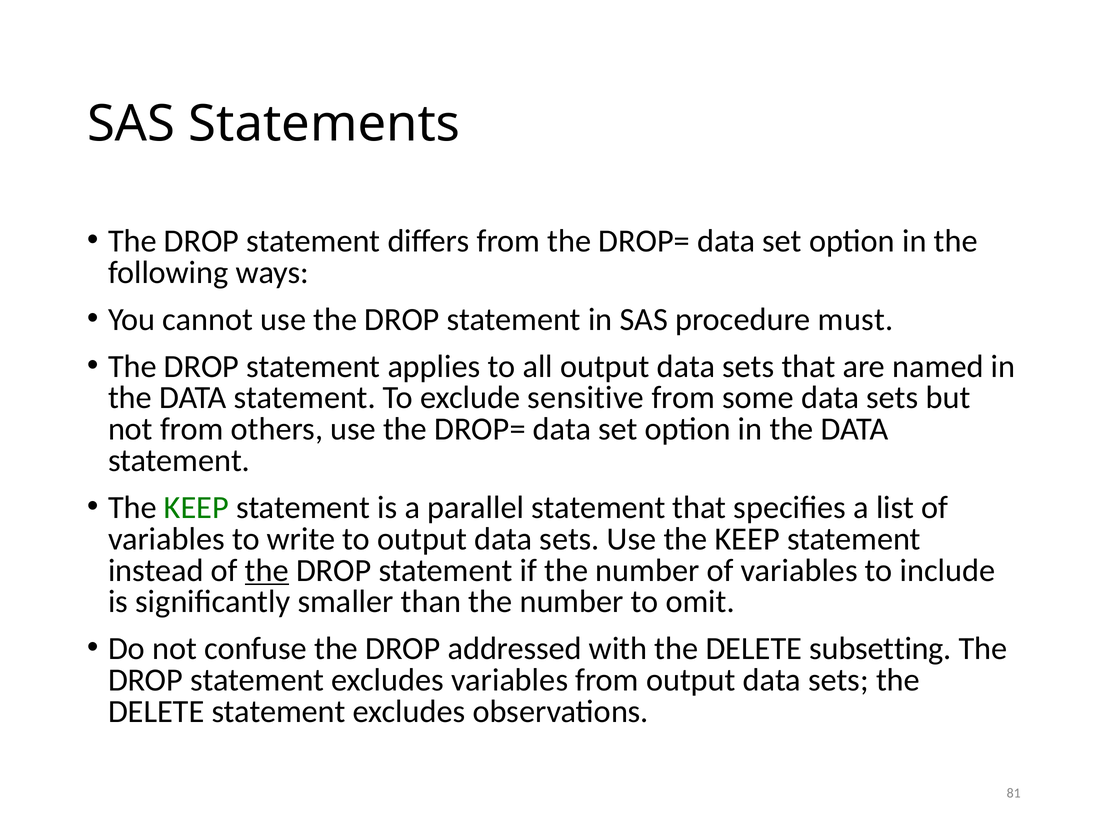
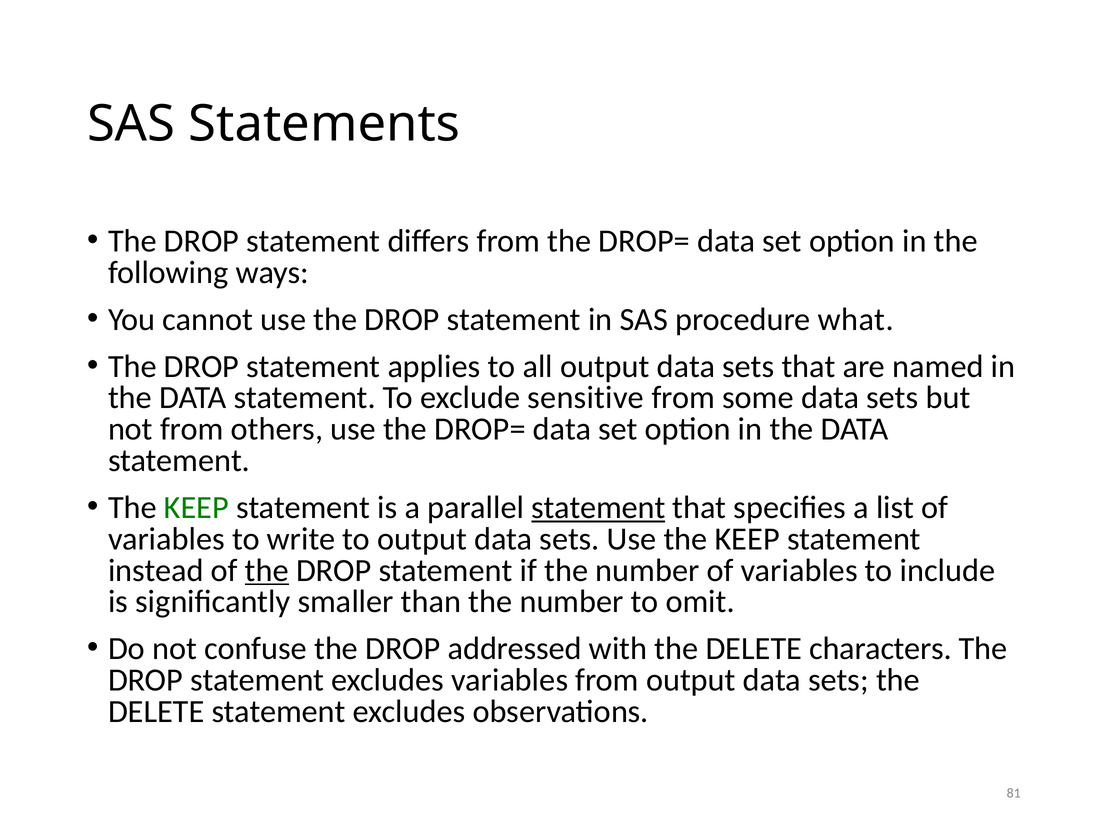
must: must -> what (856, 320)
statement underline: none -> present (598, 508)
subsetting: subsetting -> characters (881, 649)
